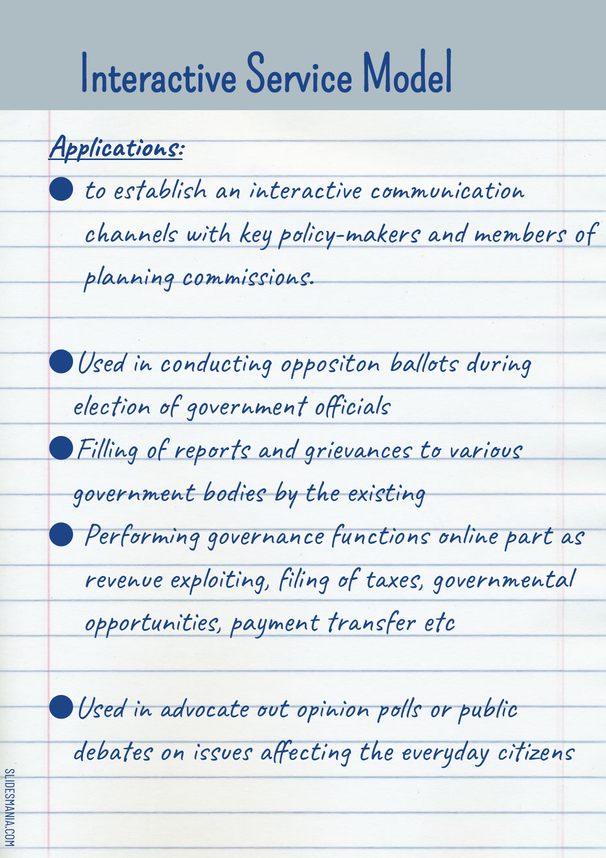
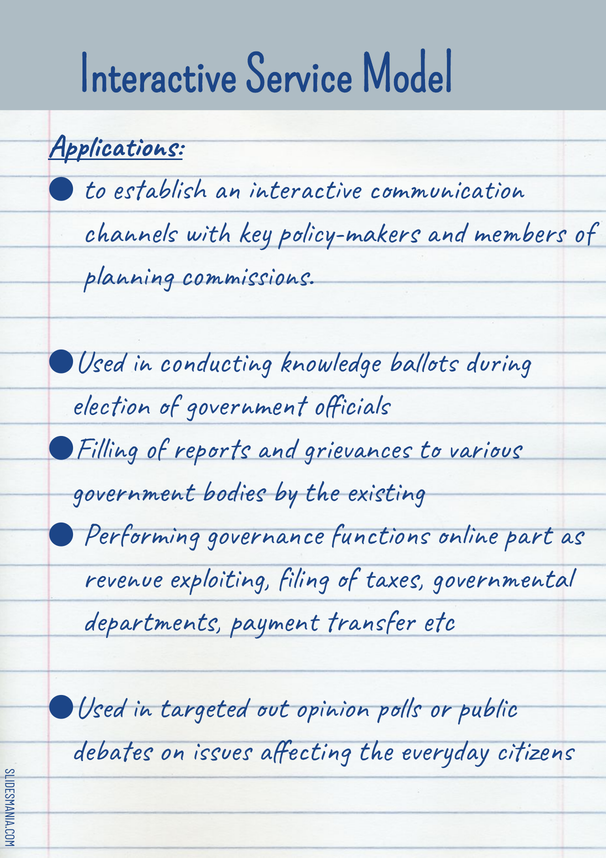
oppositon: oppositon -> knowledge (329, 362)
opportunities: opportunities -> departments (152, 620)
advocate: advocate -> targeted (203, 707)
